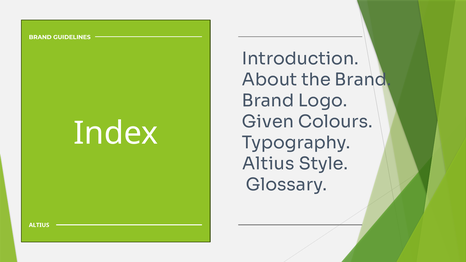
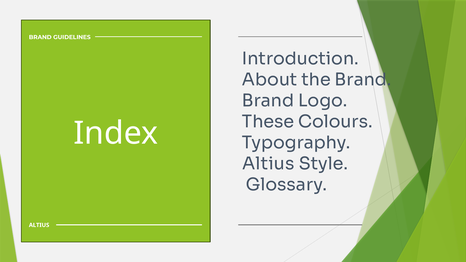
Given: Given -> These (268, 122)
